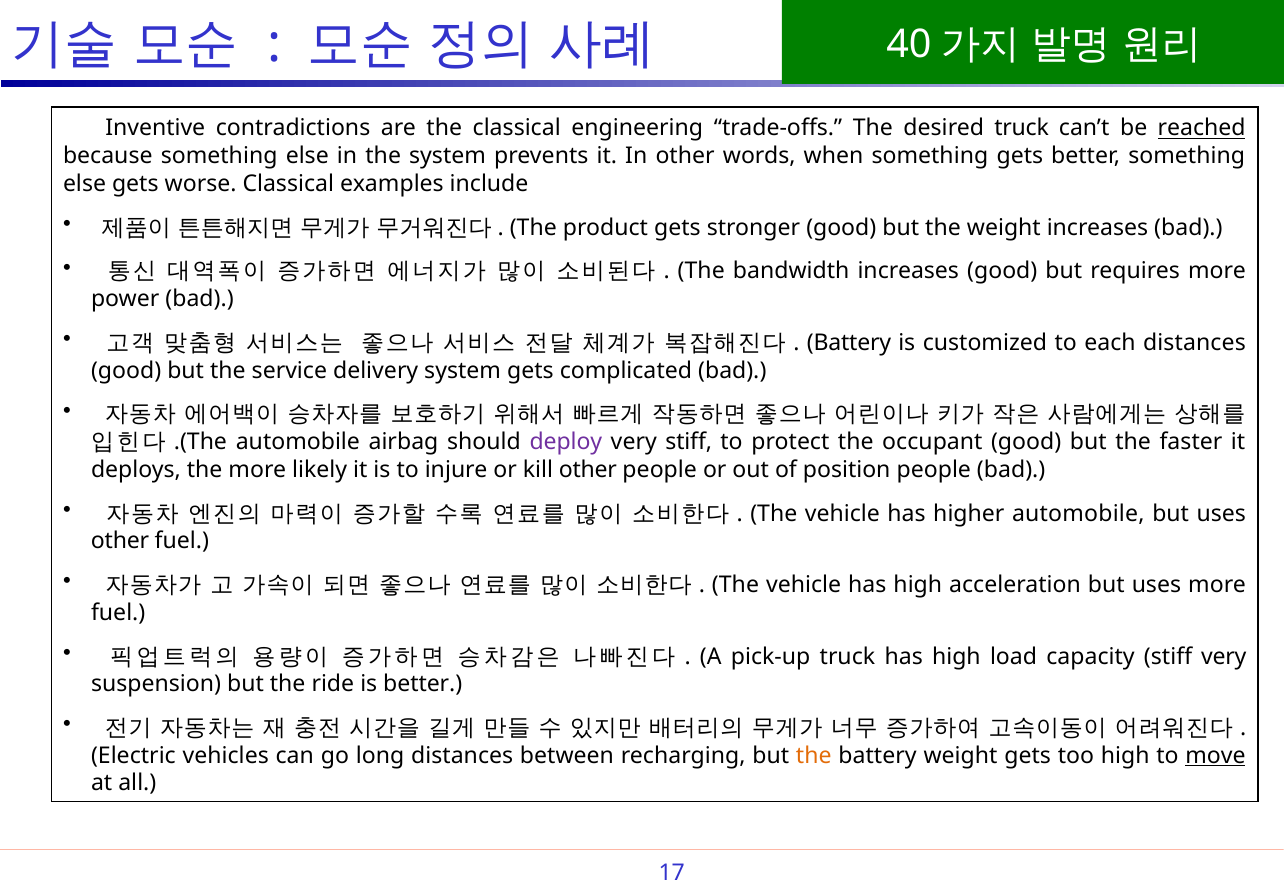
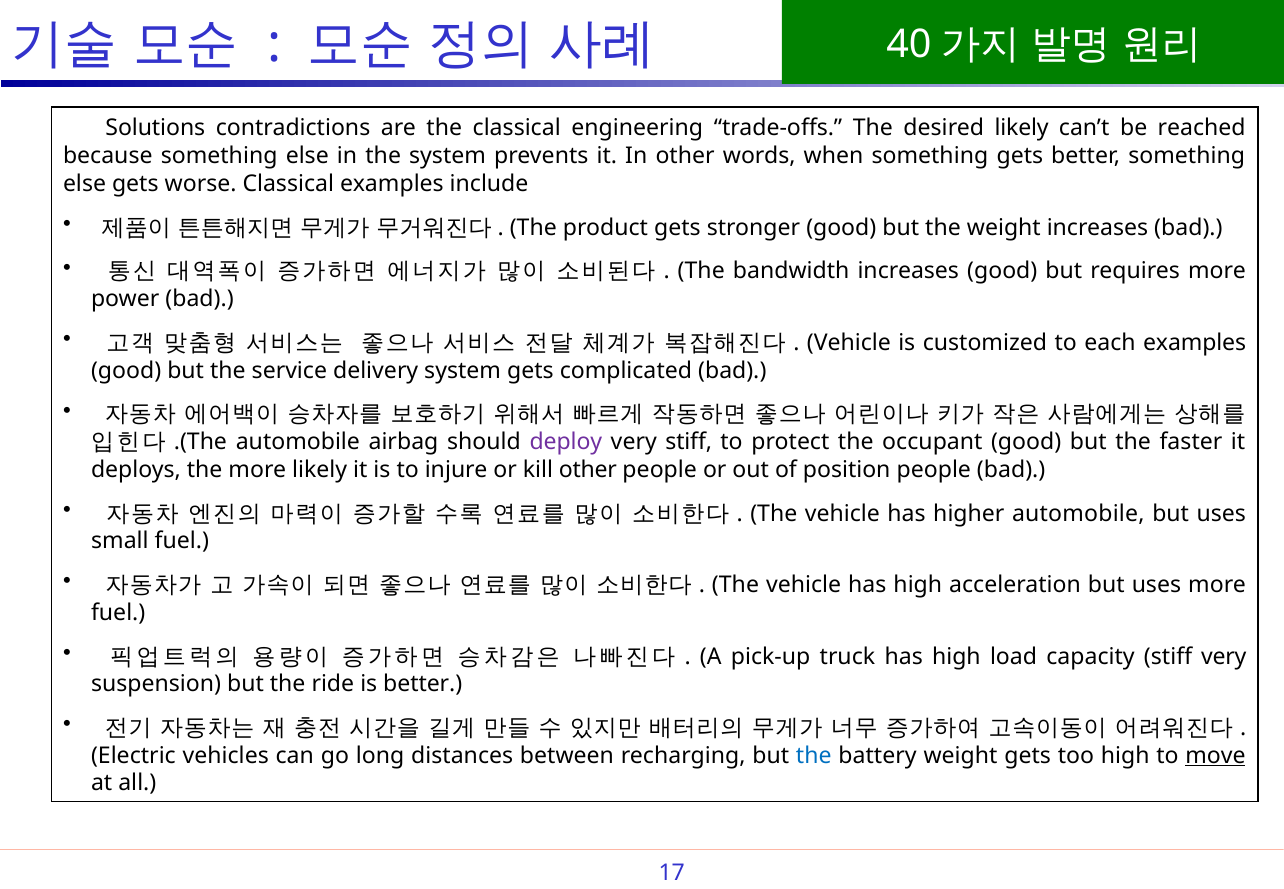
Inventive: Inventive -> Solutions (155, 128)
desired truck: truck -> likely (1022, 128)
reached underline: present -> none (1202, 128)
Battery: Battery -> Vehicle (849, 343)
each distances: distances -> examples (1195, 343)
other: other -> small (120, 541)
the colour: orange -> blue (814, 756)
